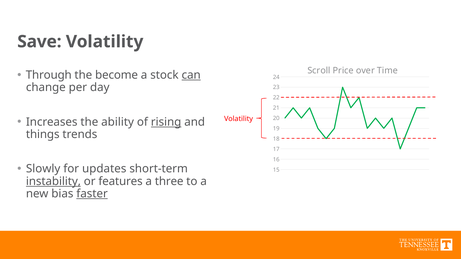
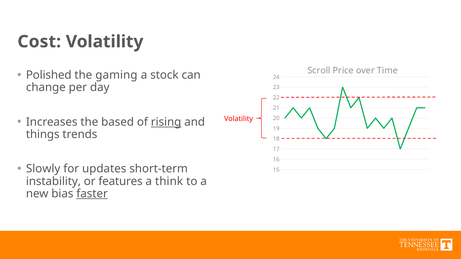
Save: Save -> Cost (39, 42)
Through: Through -> Polished (49, 75)
become: become -> gaming (116, 75)
can underline: present -> none (191, 75)
ability: ability -> based (118, 122)
instability underline: present -> none (53, 181)
three: three -> think (169, 181)
